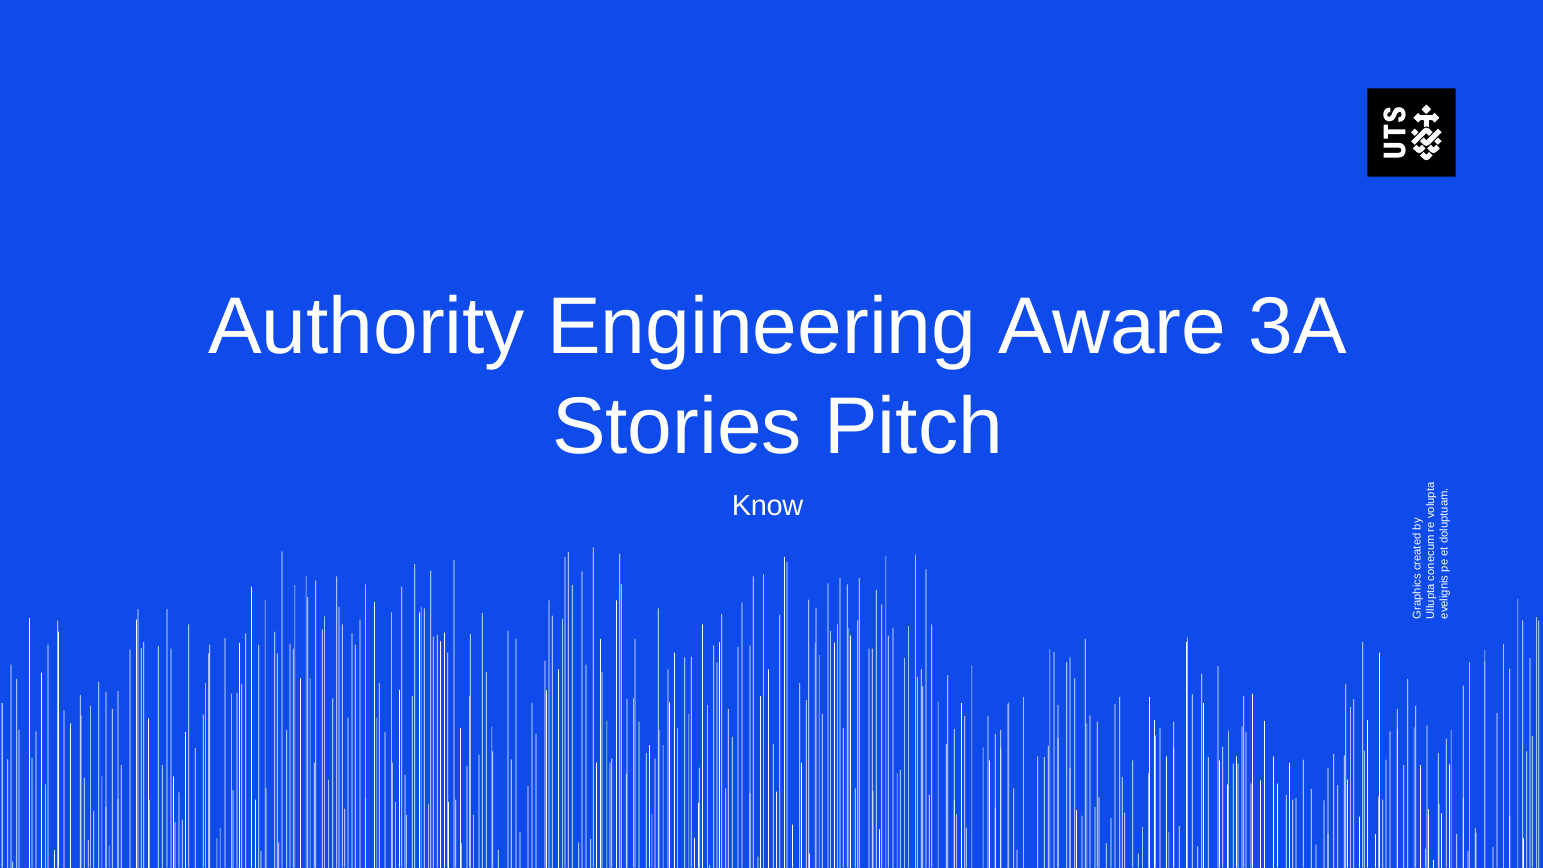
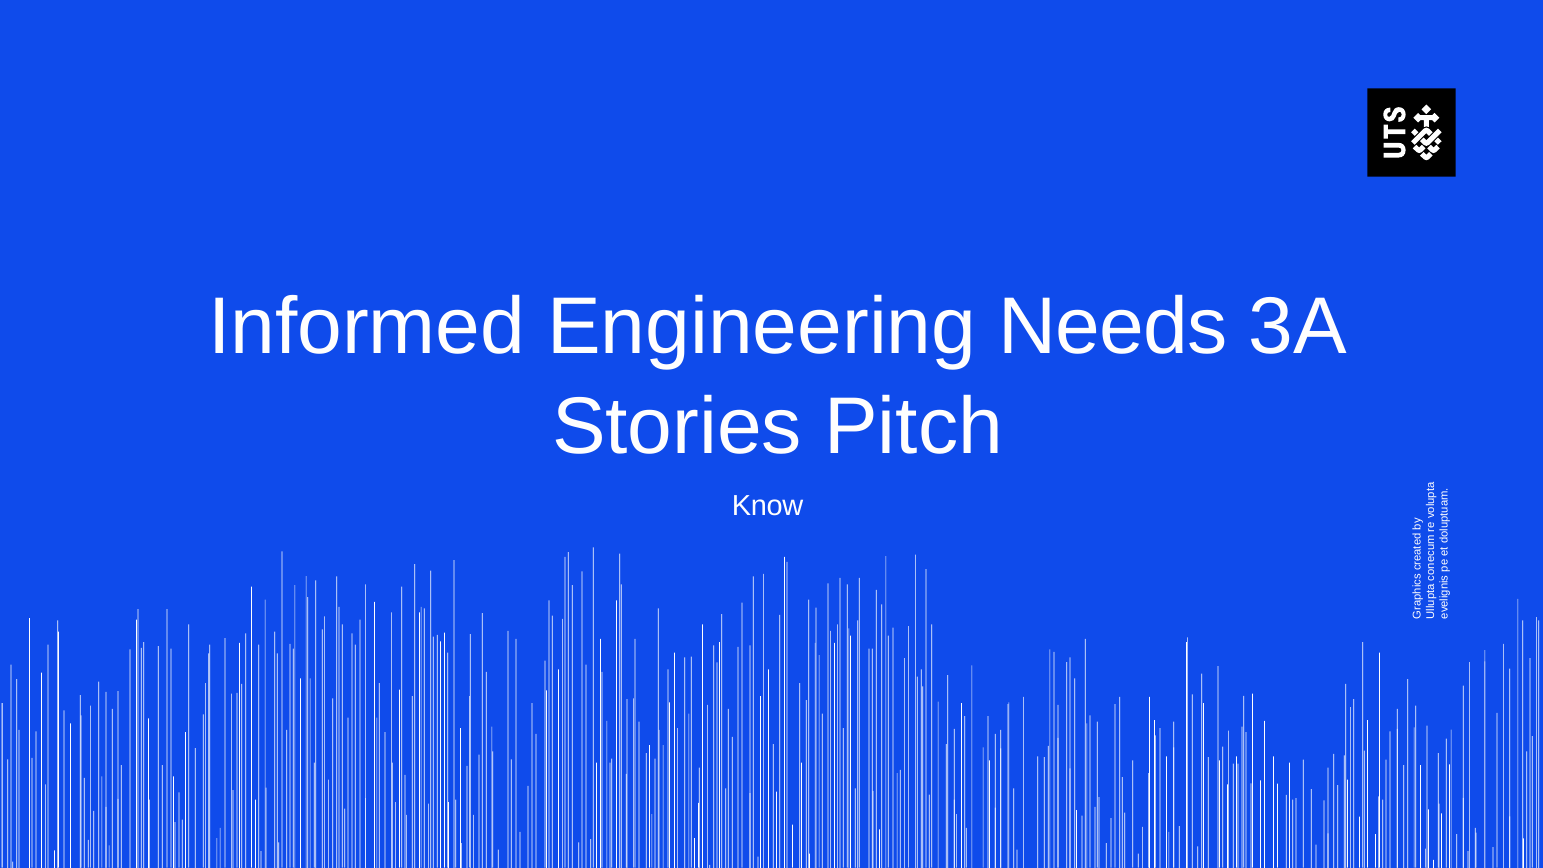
Authority: Authority -> Informed (367, 327)
Aware: Aware -> Needs (1113, 327)
